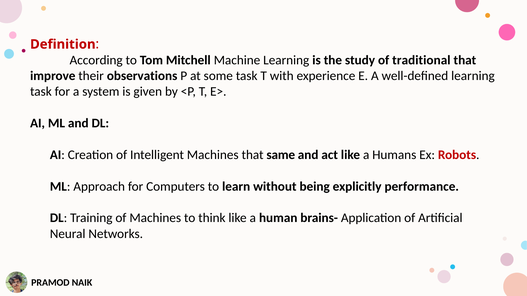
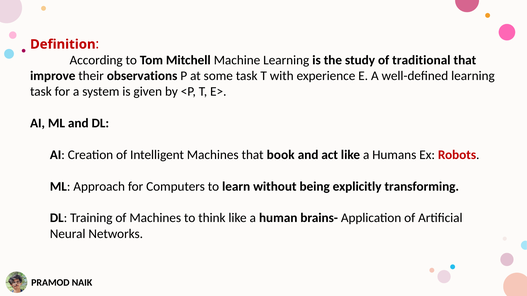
same: same -> book (281, 155)
performance: performance -> transforming (422, 187)
